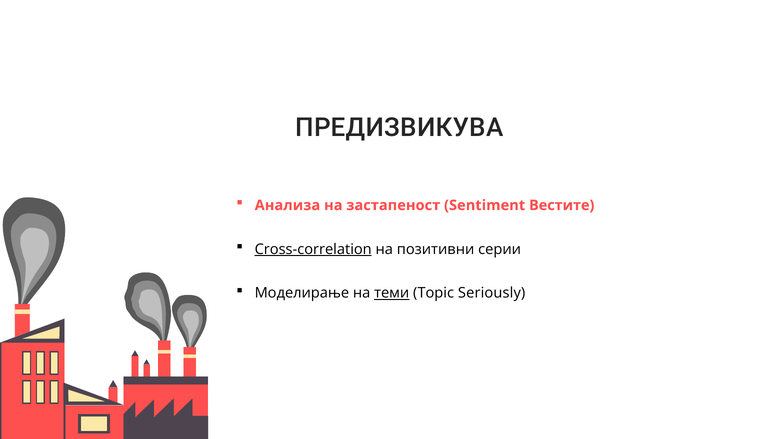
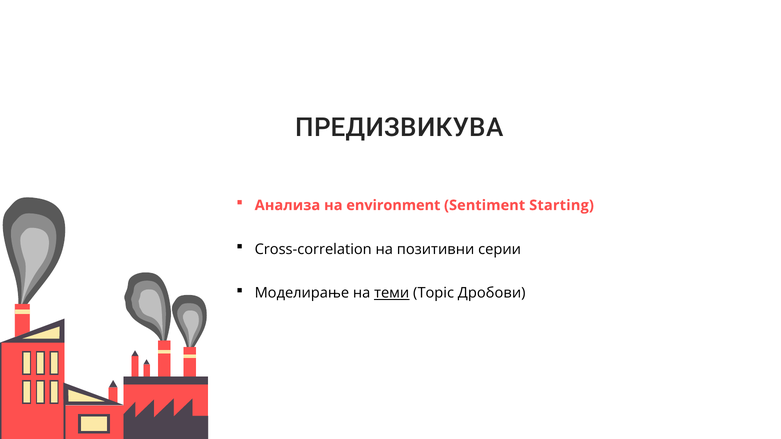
застапеност: застапеност -> environment (393, 205)
Вестите: Вестите -> Starting (562, 205)
Cross-correlation underline: present -> none (313, 249)
Seriously: Seriously -> Дробови (492, 293)
